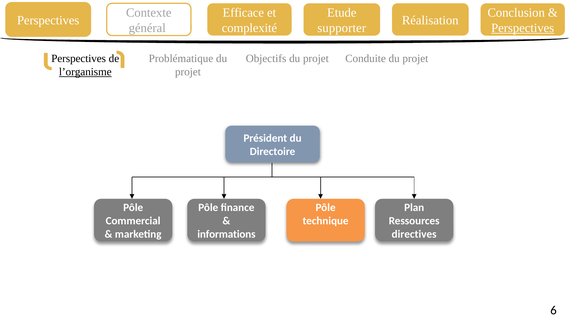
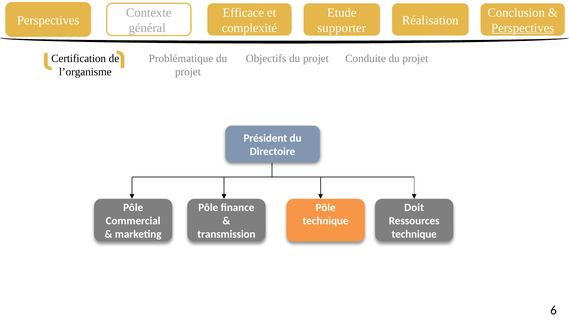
Perspectives: Perspectives -> Certification (79, 59)
l’organisme underline: present -> none (85, 72)
Plan: Plan -> Doit (414, 208)
informations: informations -> transmission (226, 234)
directives: directives -> technique (414, 234)
